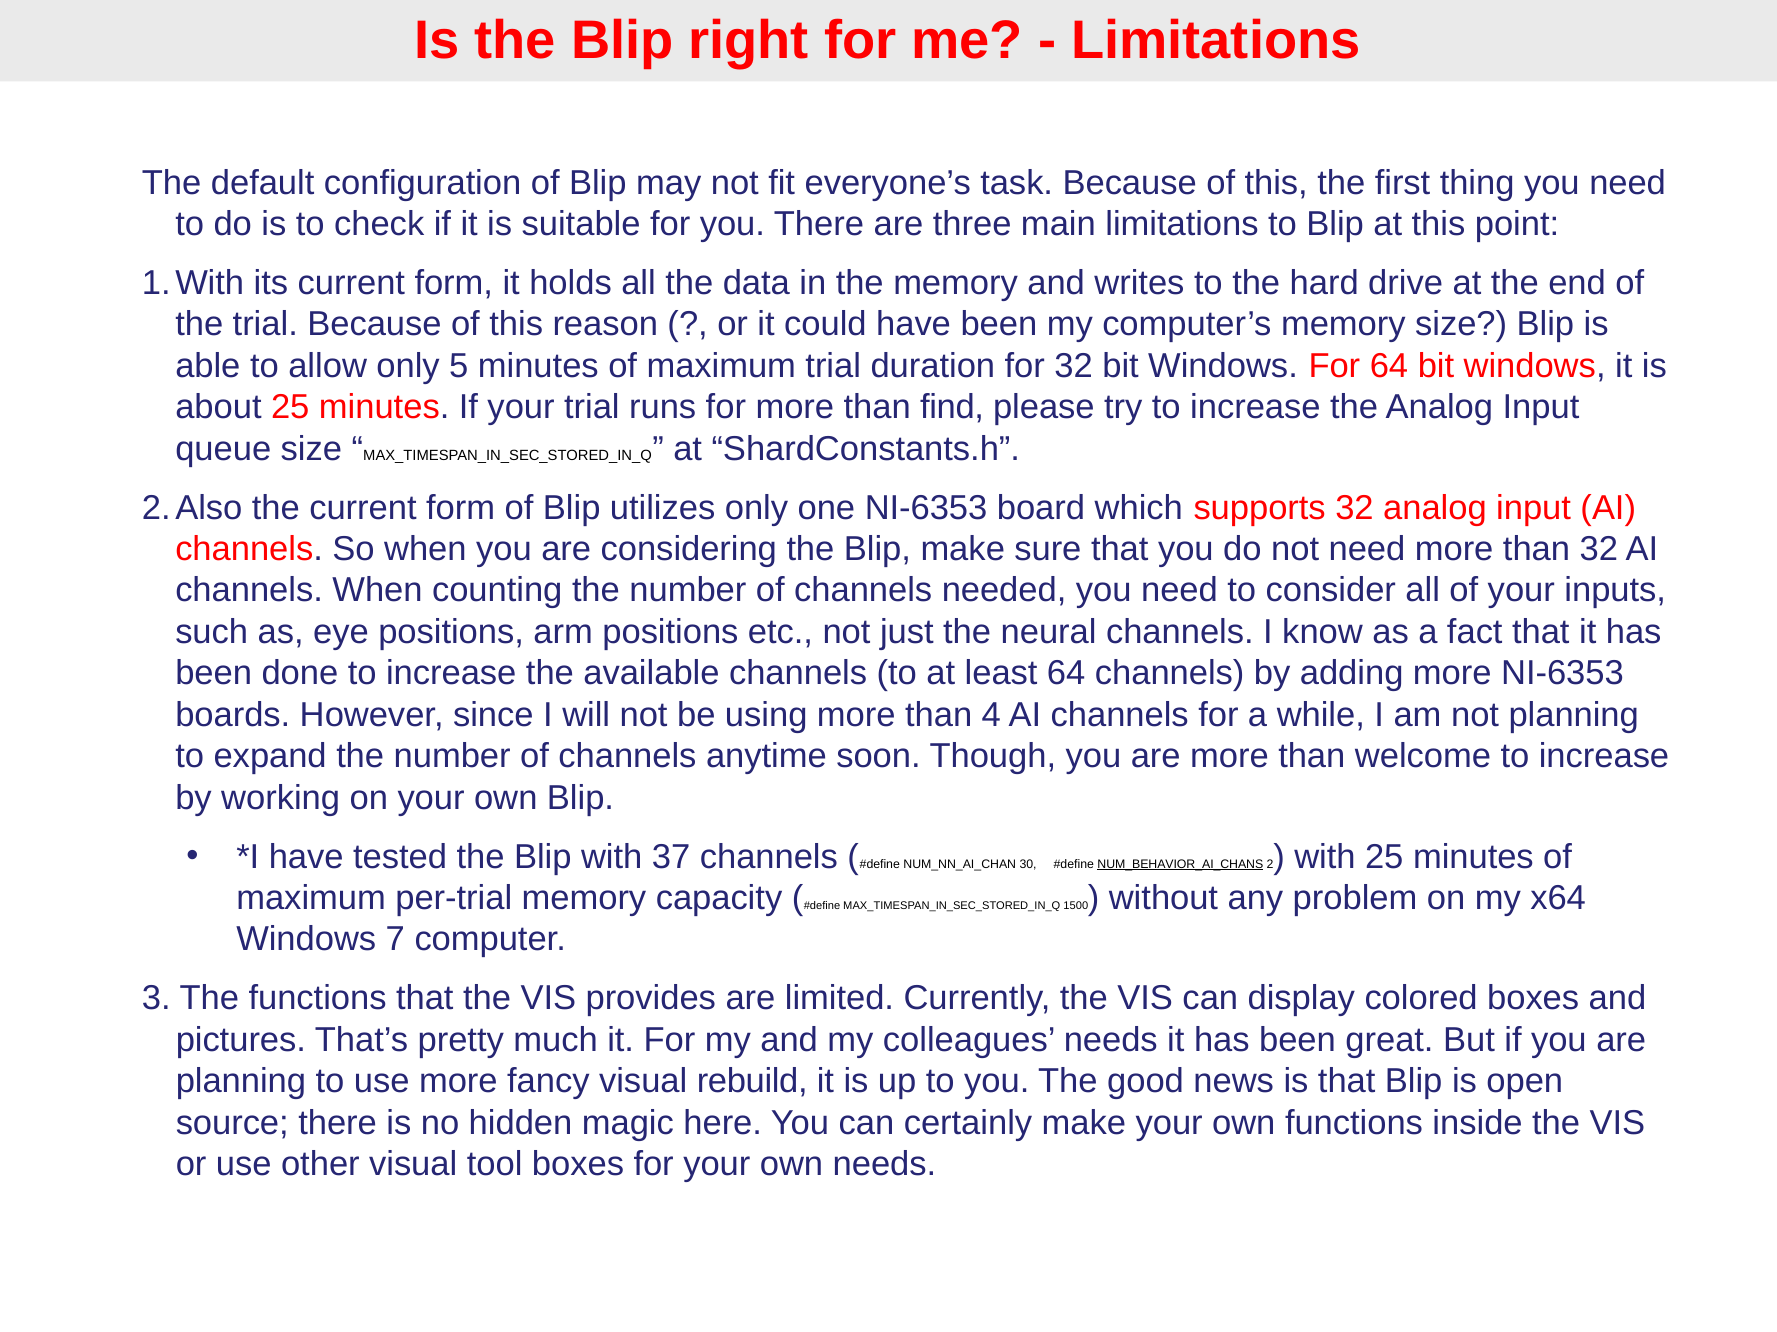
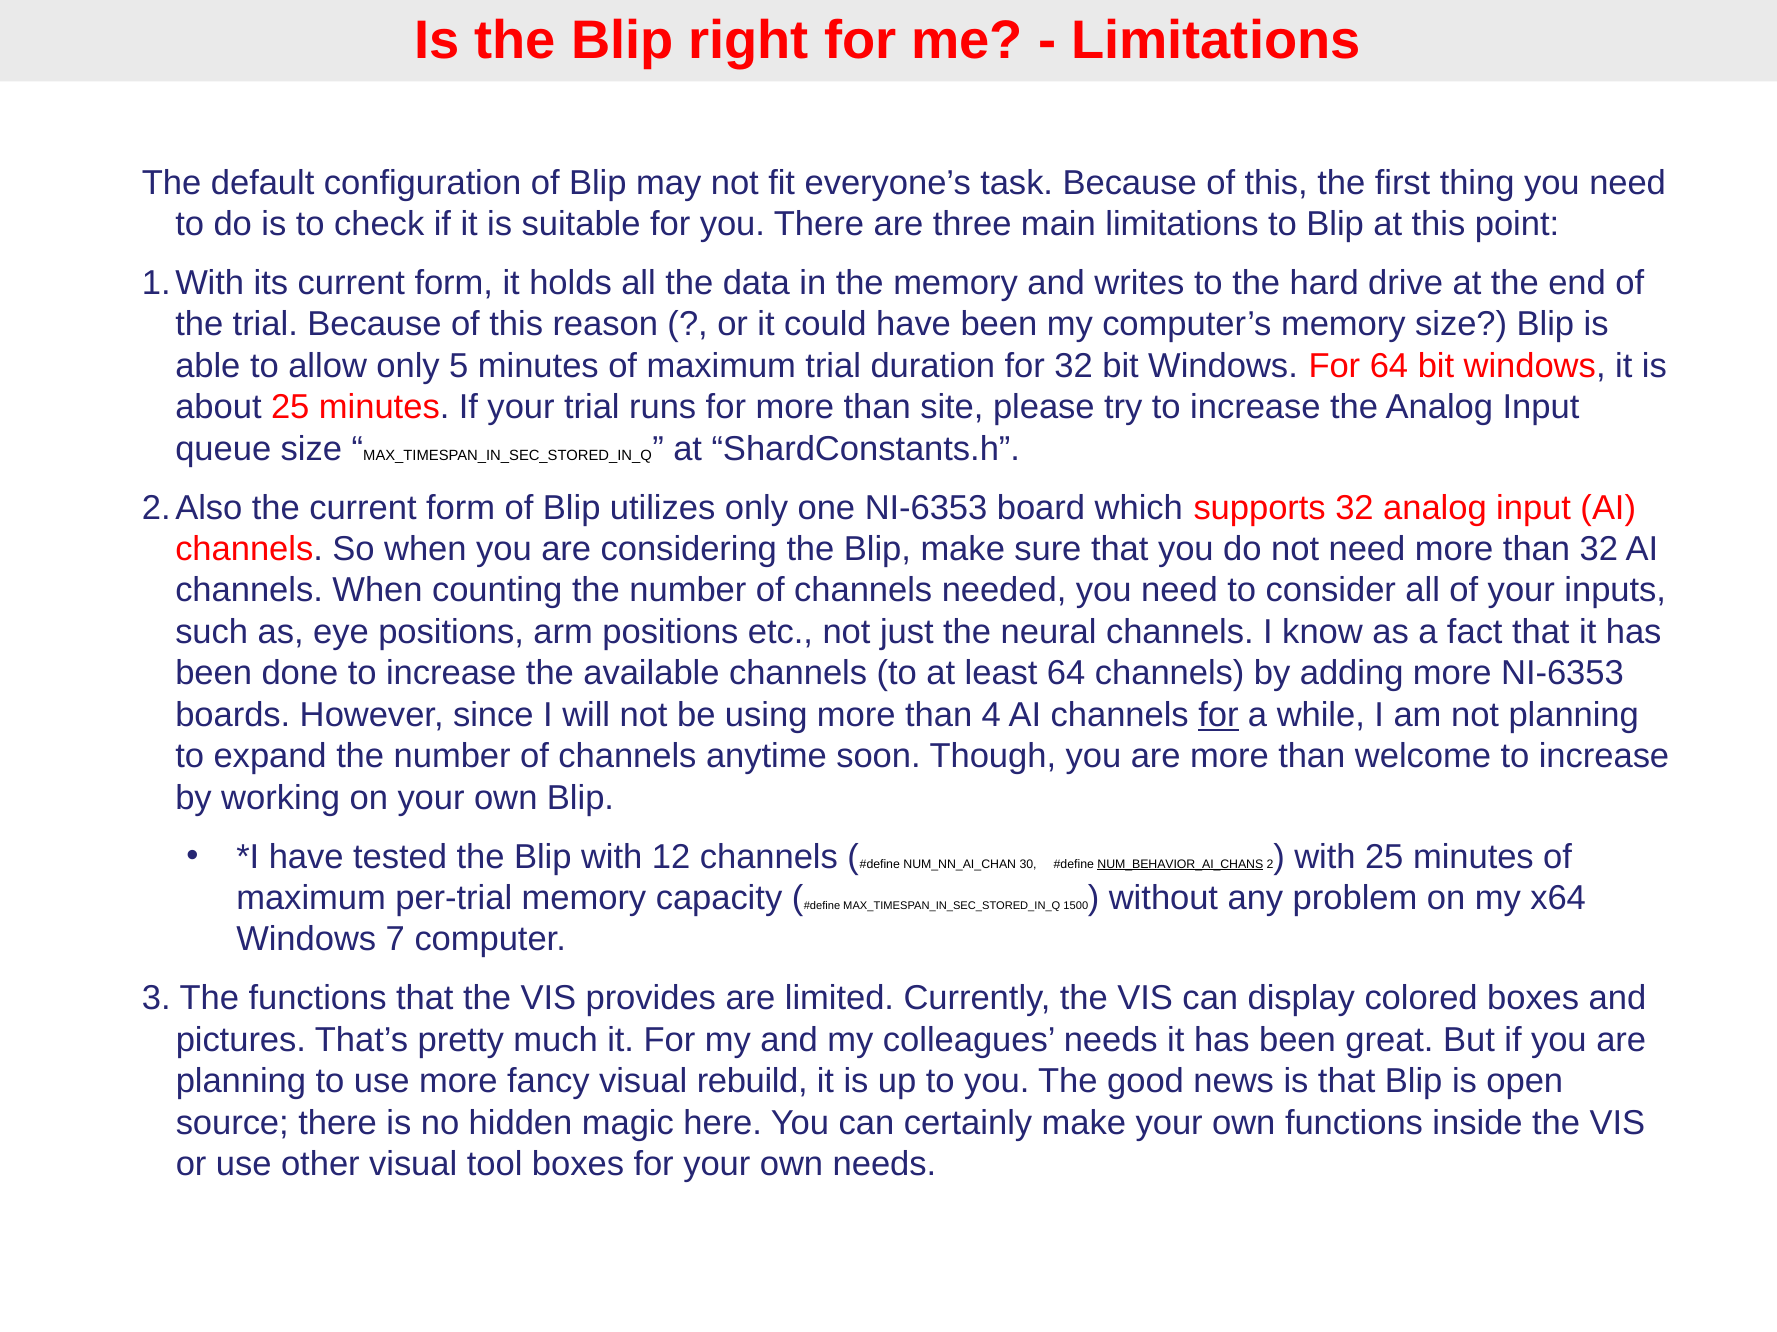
find: find -> site (952, 408)
for underline: none -> present (1218, 715)
37: 37 -> 12 (671, 857)
